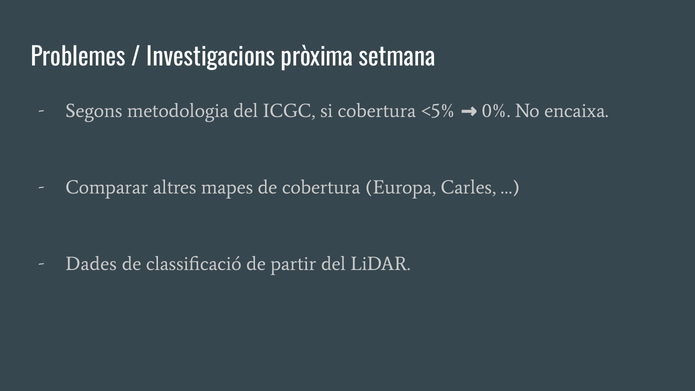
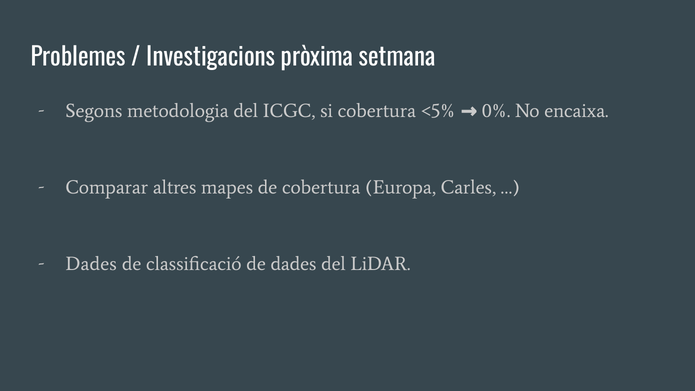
de partir: partir -> dades (293, 264)
